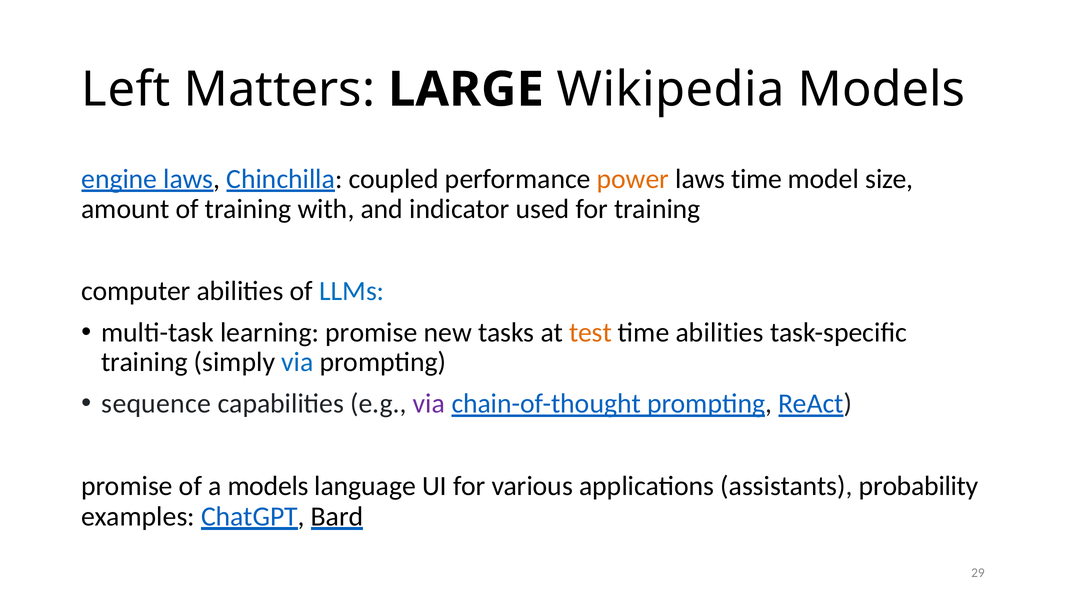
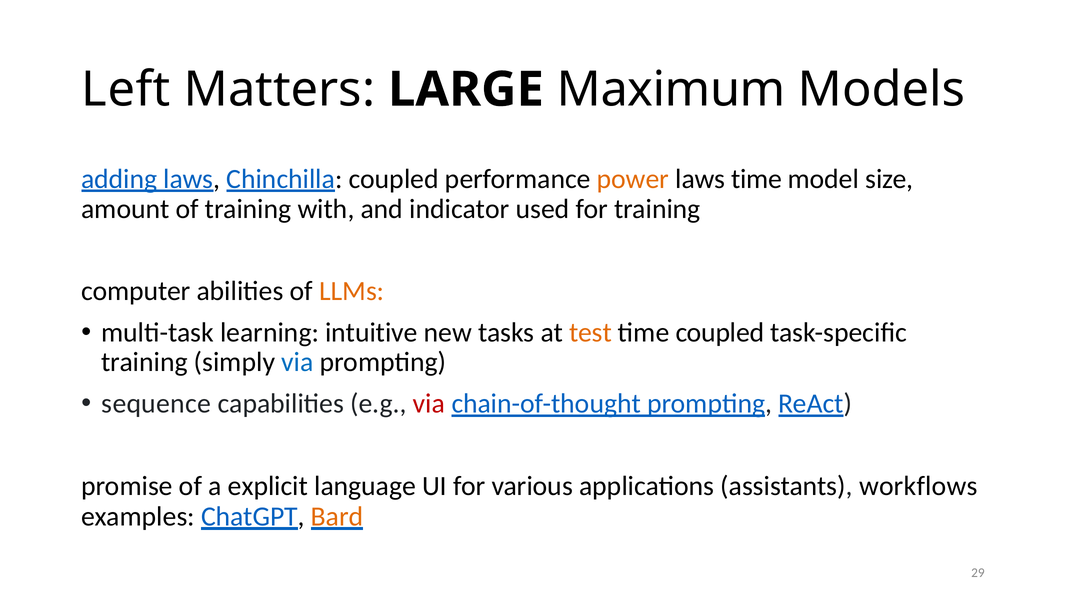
Wikipedia: Wikipedia -> Maximum (671, 90)
engine: engine -> adding (119, 179)
LLMs colour: blue -> orange (352, 291)
learning promise: promise -> intuitive (371, 332)
time abilities: abilities -> coupled (720, 332)
via colour: purple -> red (429, 404)
a models: models -> explicit (268, 486)
probability: probability -> workflows (918, 486)
Bard colour: black -> orange (337, 516)
